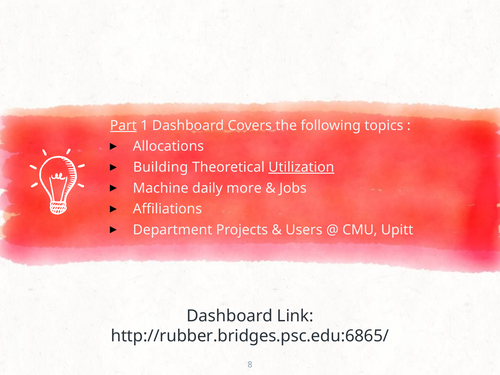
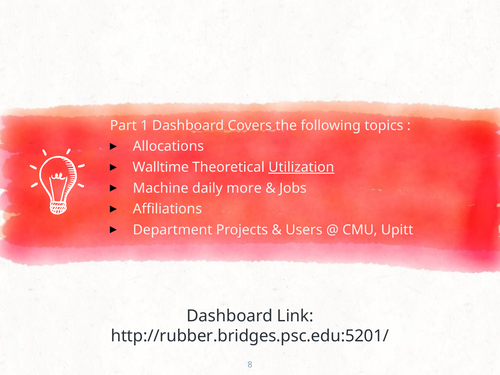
Part underline: present -> none (123, 126)
Building: Building -> Walltime (161, 167)
http://rubber.bridges.psc.edu:6865/: http://rubber.bridges.psc.edu:6865/ -> http://rubber.bridges.psc.edu:5201/ (250, 336)
